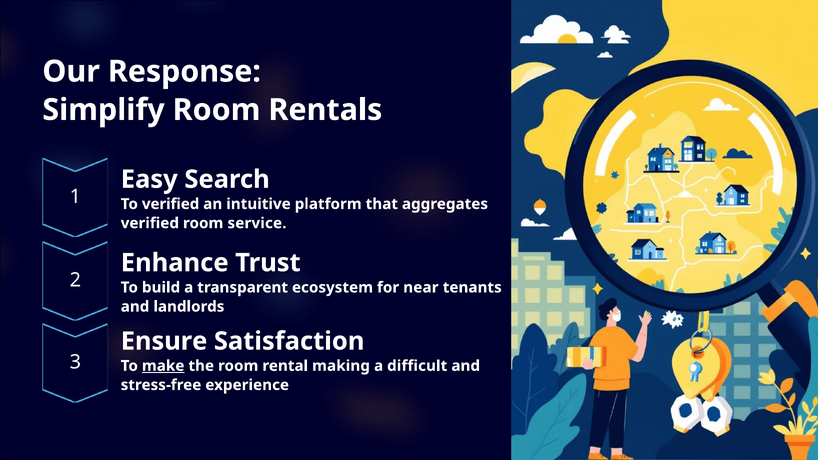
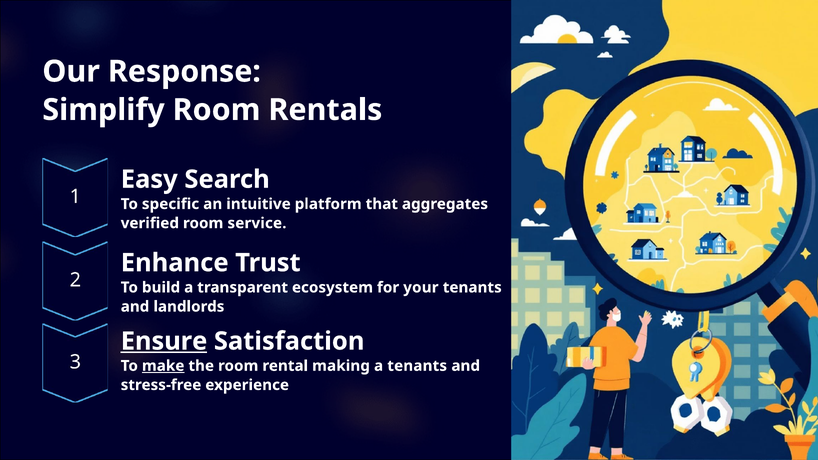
To verified: verified -> specific (171, 204)
near: near -> your (421, 288)
Ensure underline: none -> present (164, 341)
a difficult: difficult -> tenants (417, 366)
